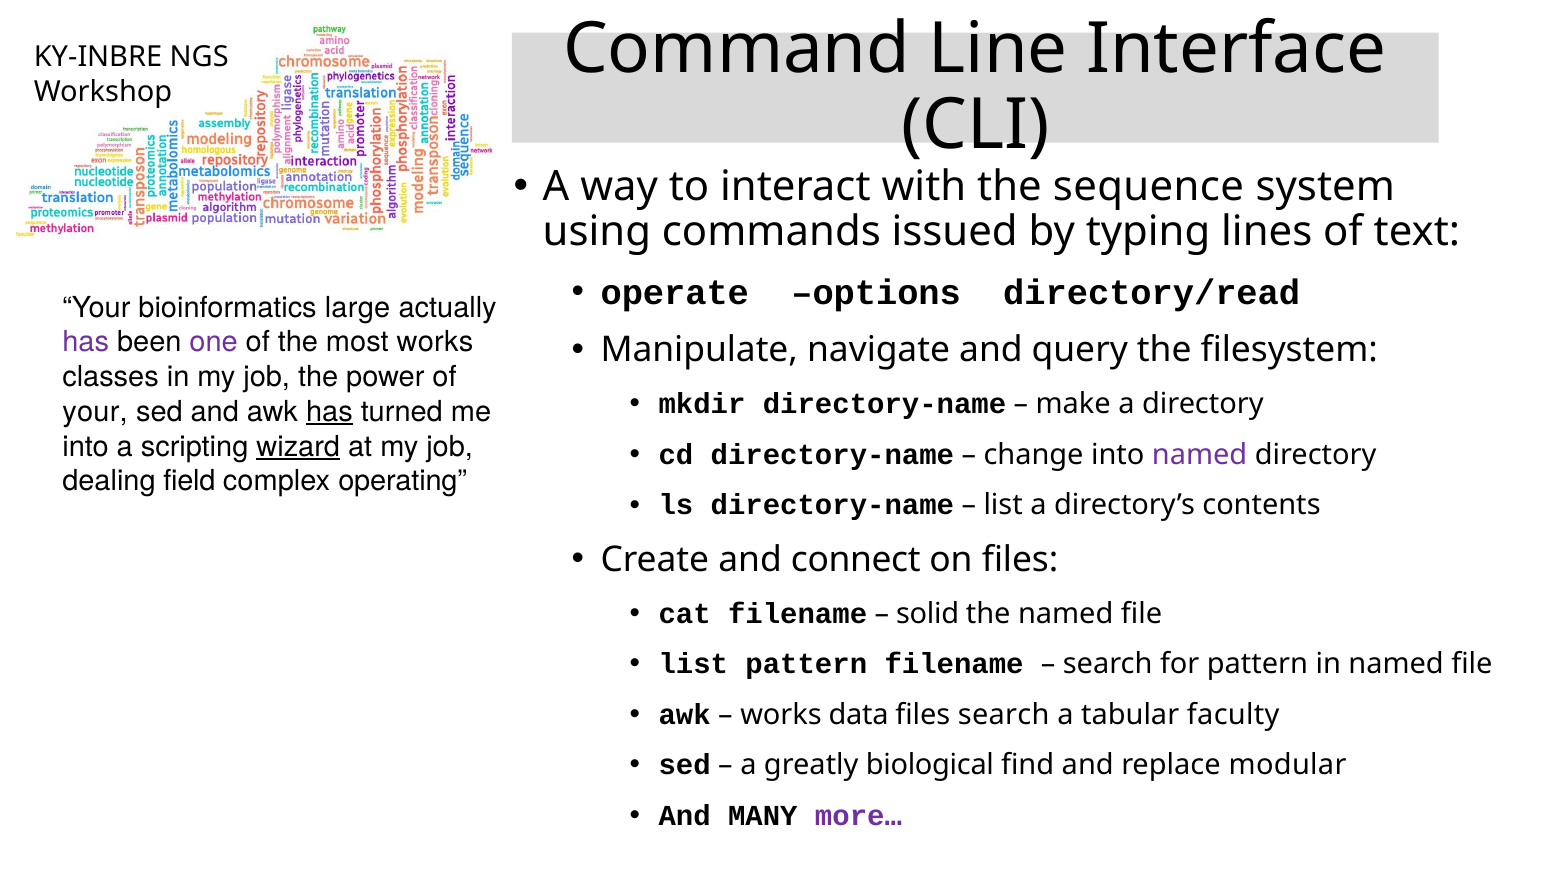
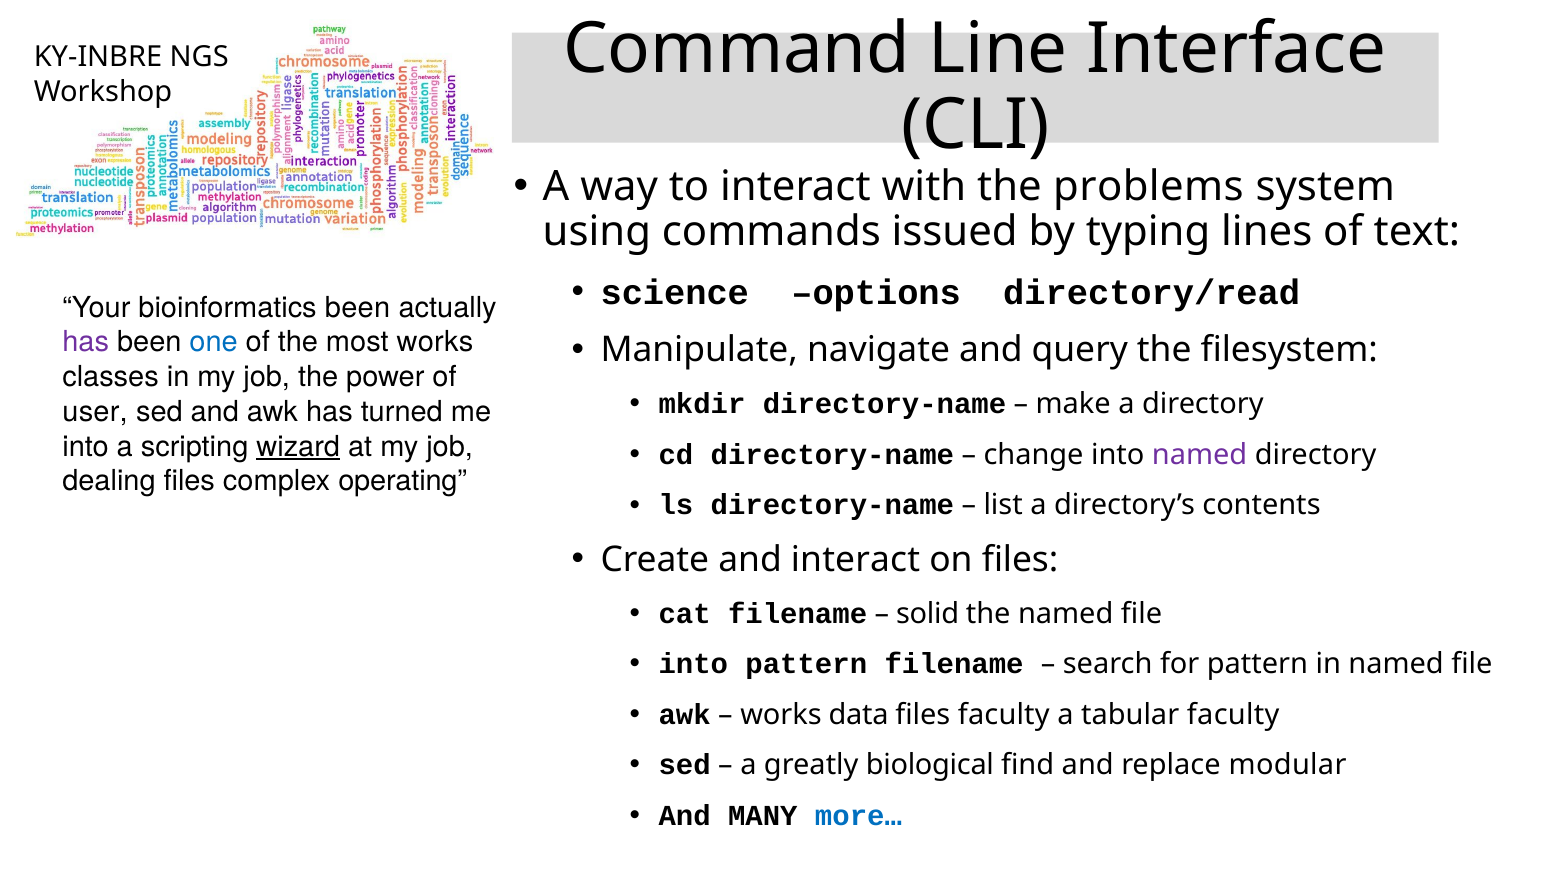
sequence: sequence -> problems (1148, 186)
operate: operate -> science (675, 293)
bioinformatics large: large -> been (358, 307)
one colour: purple -> blue (214, 342)
your: your -> user (95, 412)
has underline: present -> none (329, 412)
dealing field: field -> files (189, 481)
and connect: connect -> interact (856, 559)
list: list -> into (693, 664)
files search: search -> faculty (1004, 715)
more… colour: purple -> blue (858, 816)
